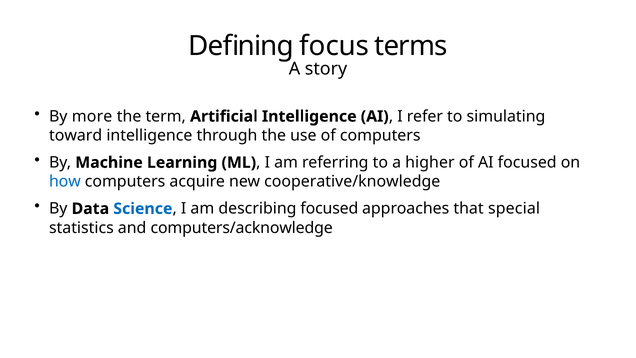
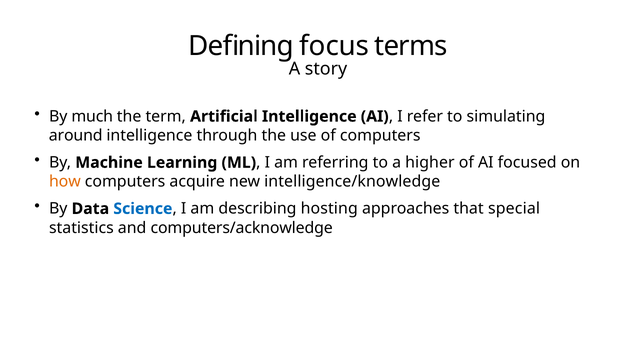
more: more -> much (92, 116)
toward: toward -> around (76, 135)
how colour: blue -> orange (65, 182)
cooperative/knowledge: cooperative/knowledge -> intelligence/knowledge (352, 182)
describing focused: focused -> hosting (329, 209)
